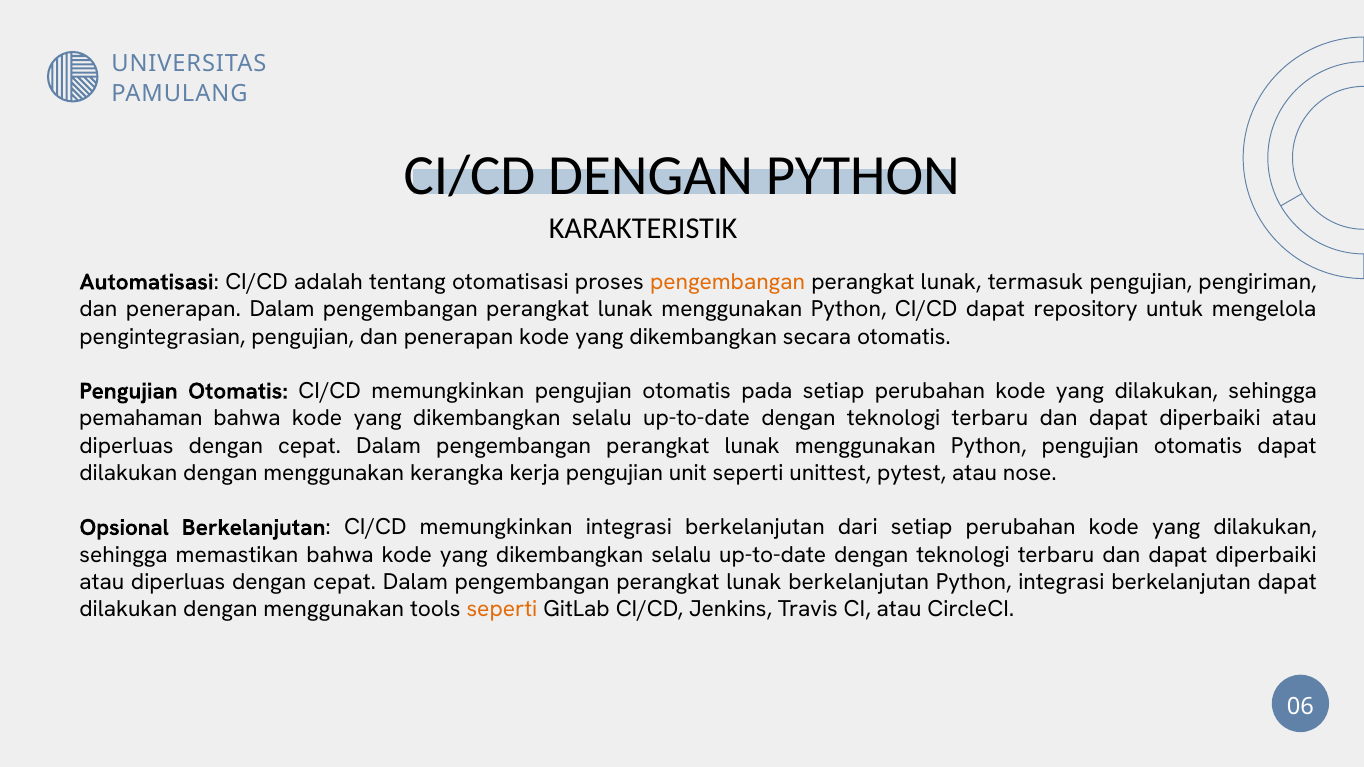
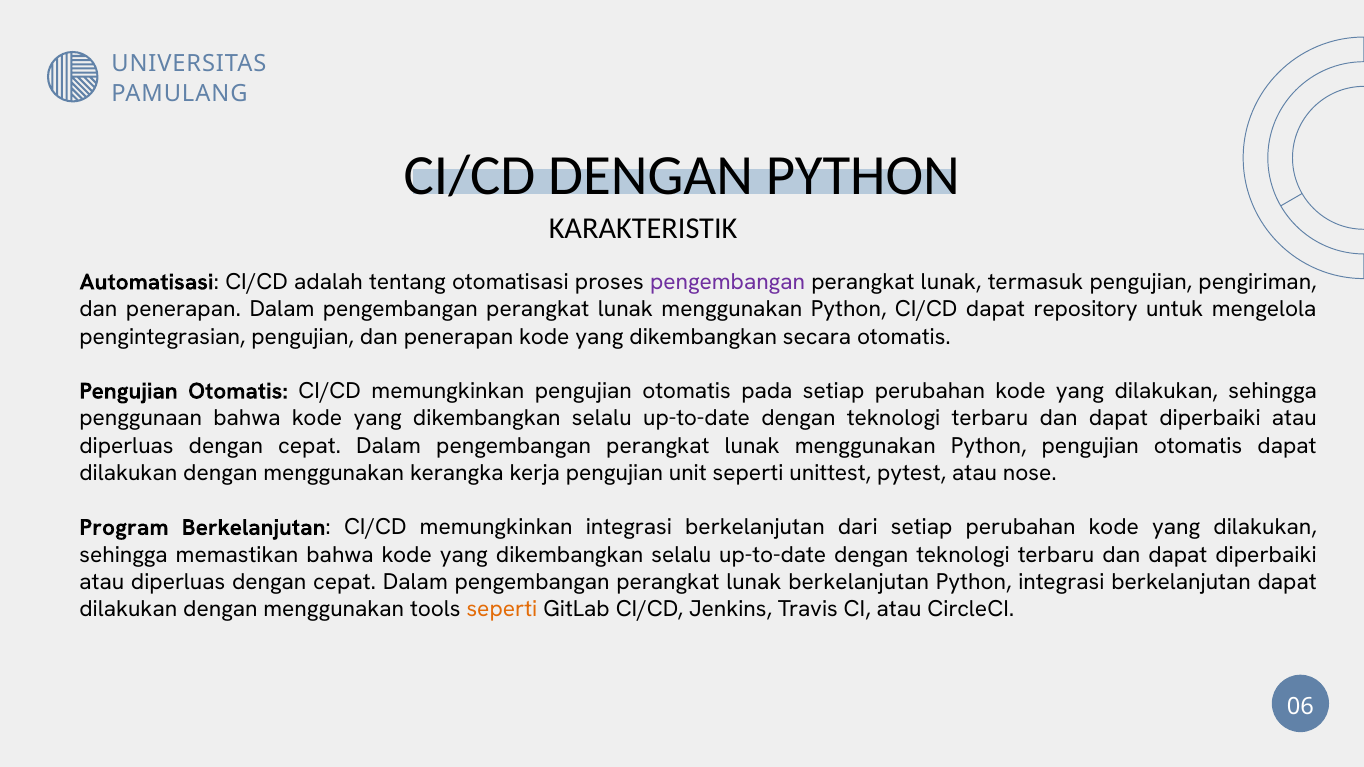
pengembangan colour: orange -> purple (728, 282)
pemahaman: pemahaman -> penggunaan (141, 418)
Opsional: Opsional -> Program (124, 528)
